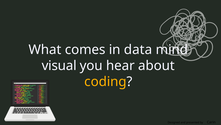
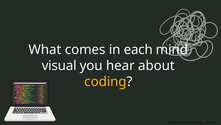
data: data -> each (138, 49)
